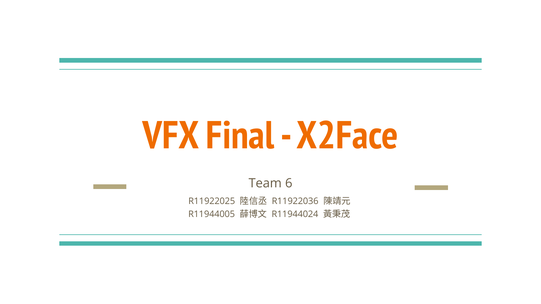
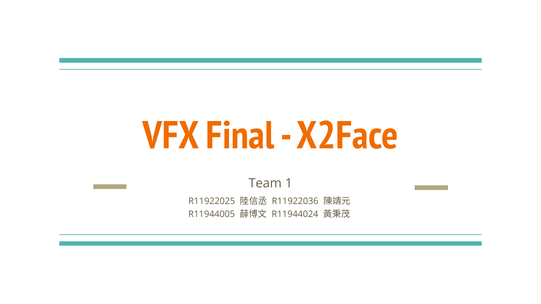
6: 6 -> 1 (289, 184)
